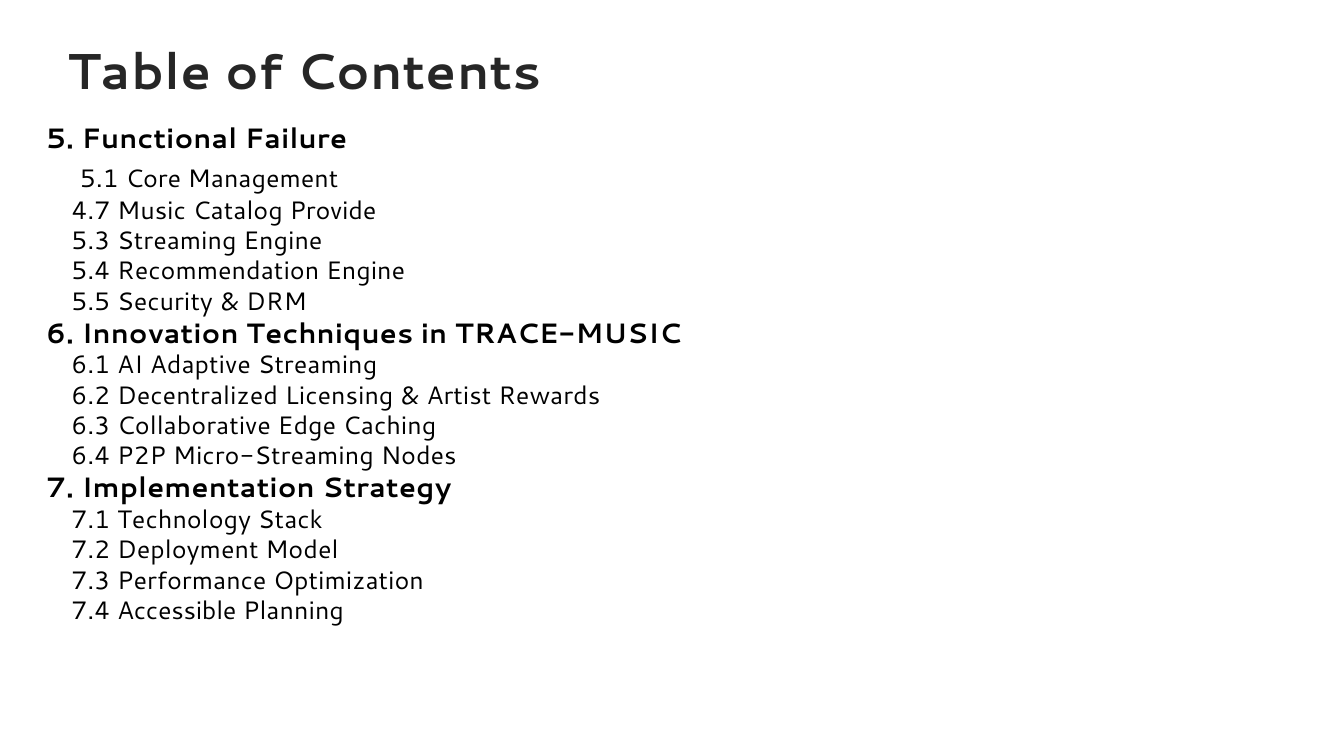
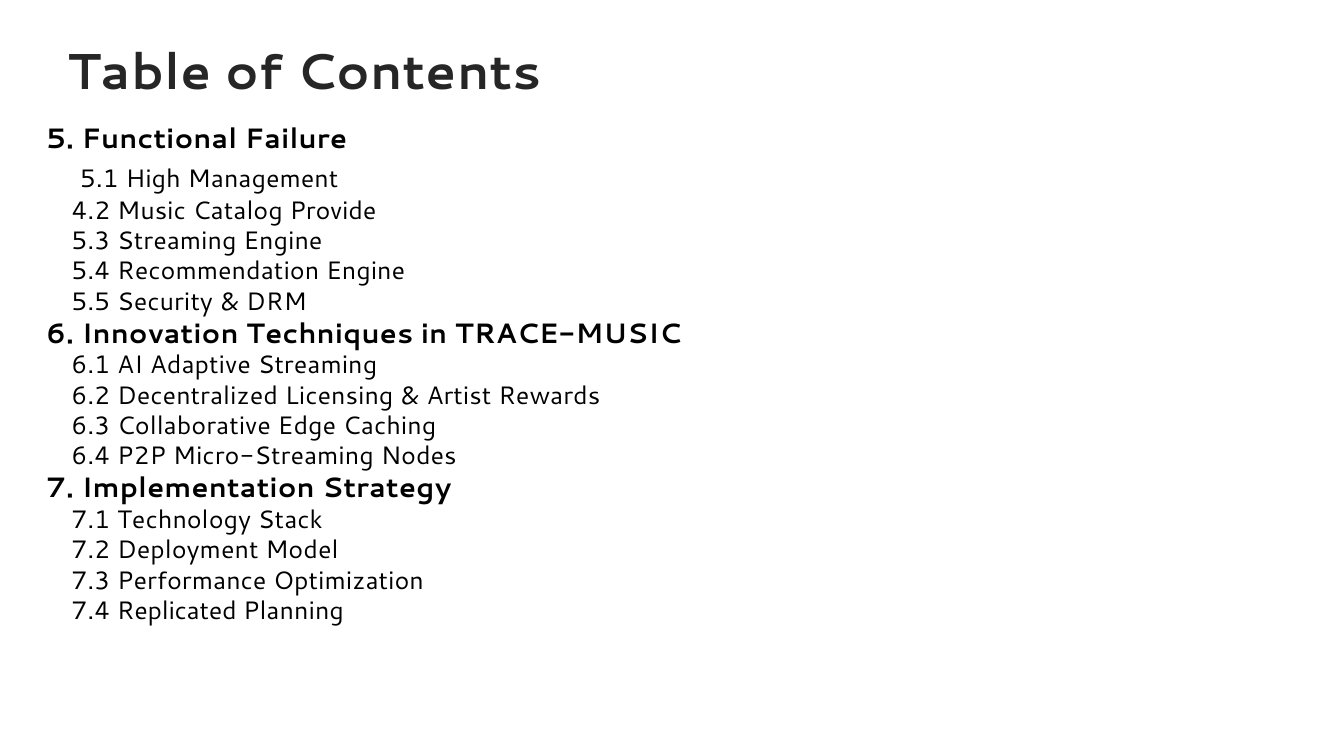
Core: Core -> High (153, 179)
4.7: 4.7 -> 4.2 (91, 211)
Accessible: Accessible -> Replicated (177, 611)
